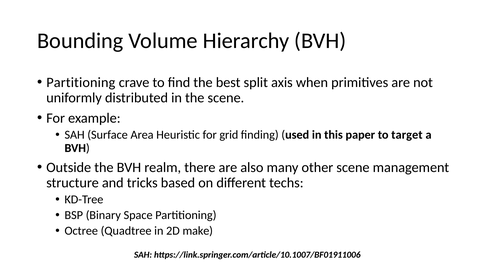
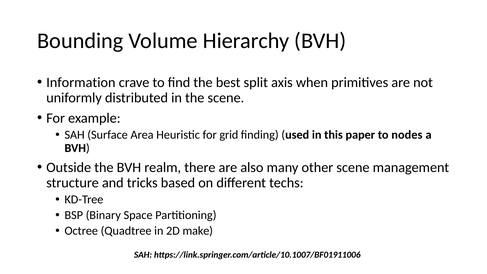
Partitioning: Partitioning -> Information (81, 82)
target: target -> nodes (407, 135)
